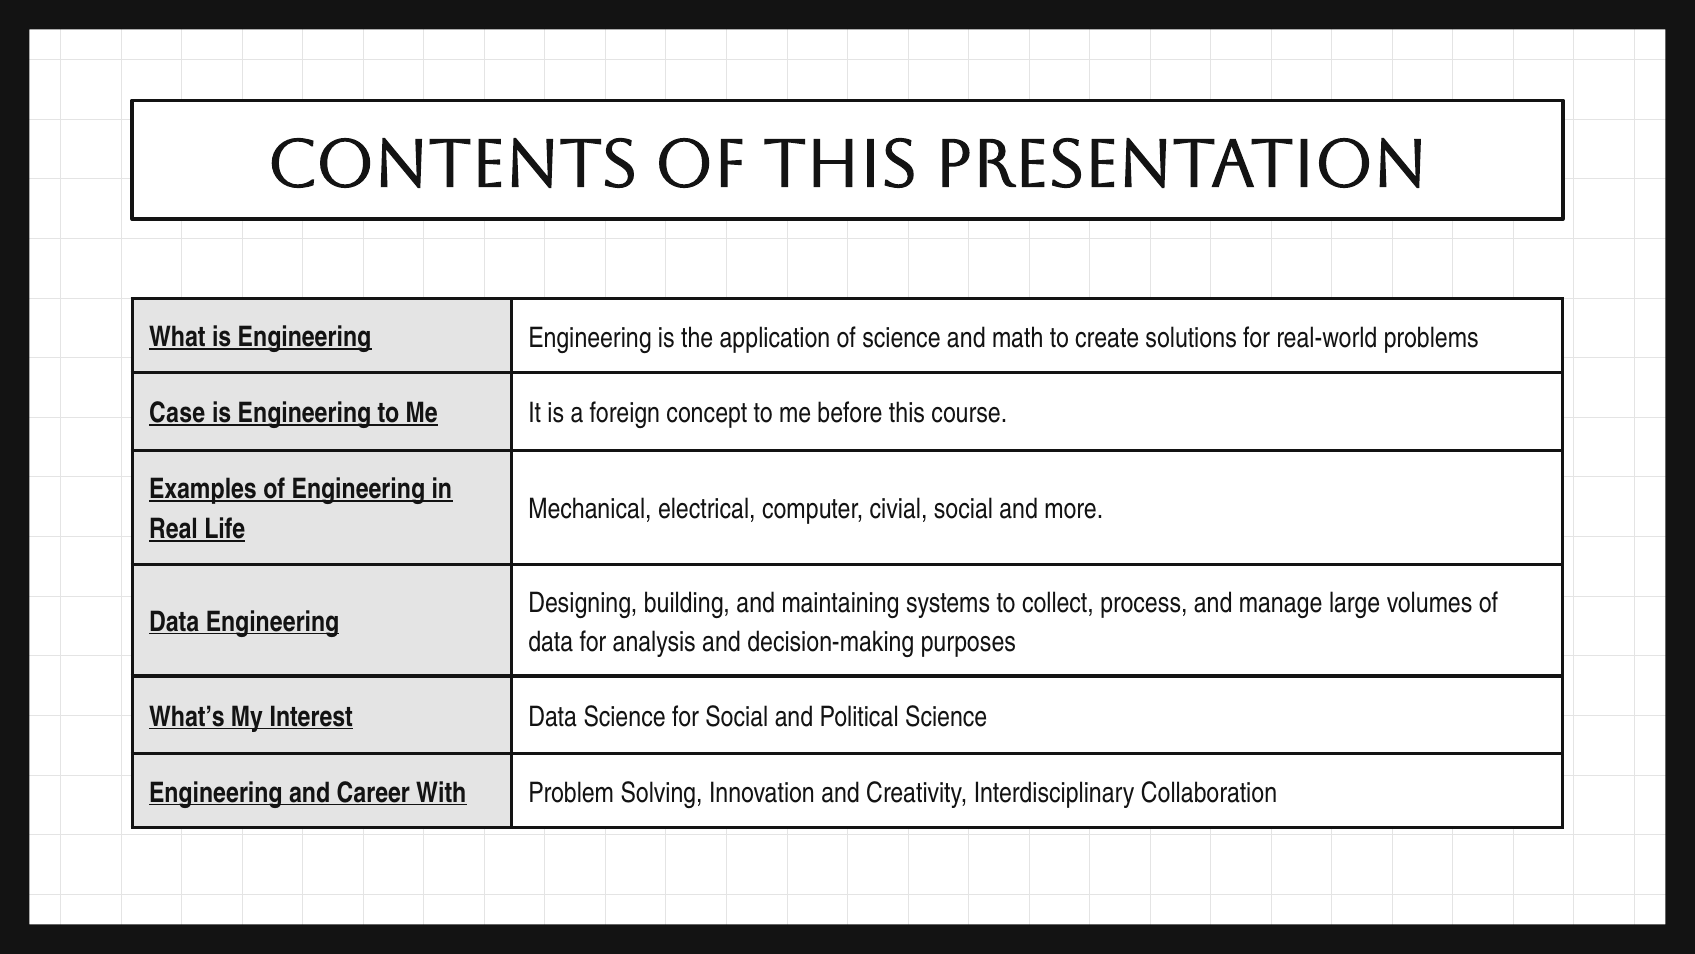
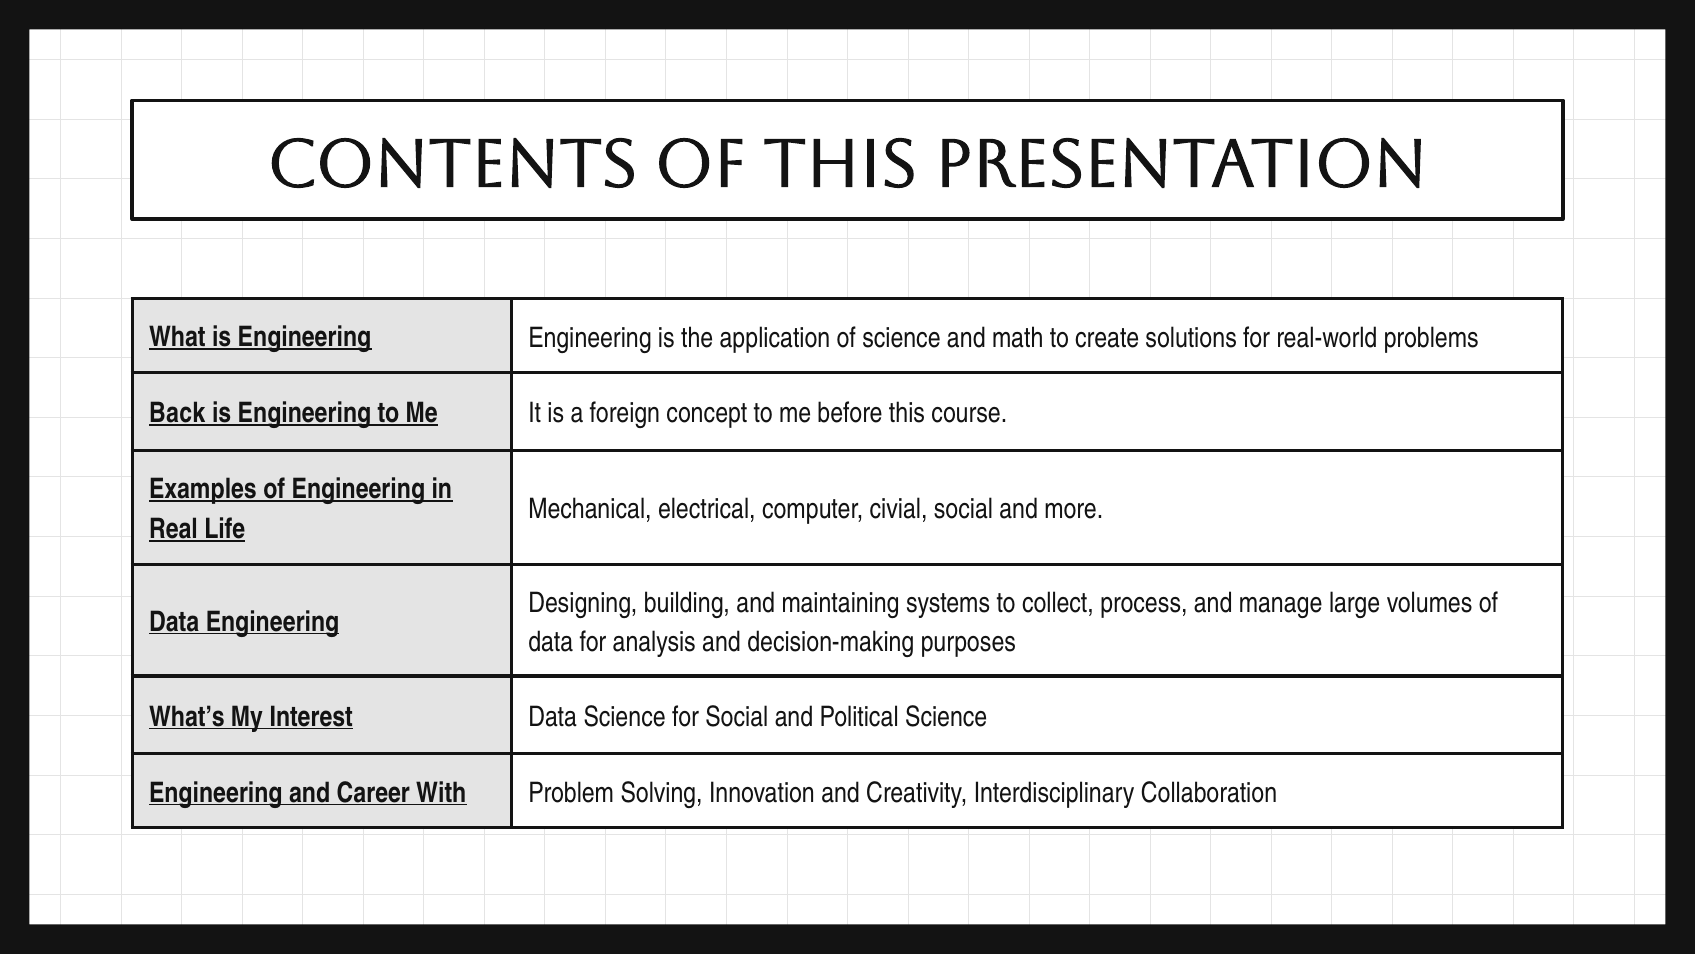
Case: Case -> Back (177, 413)
